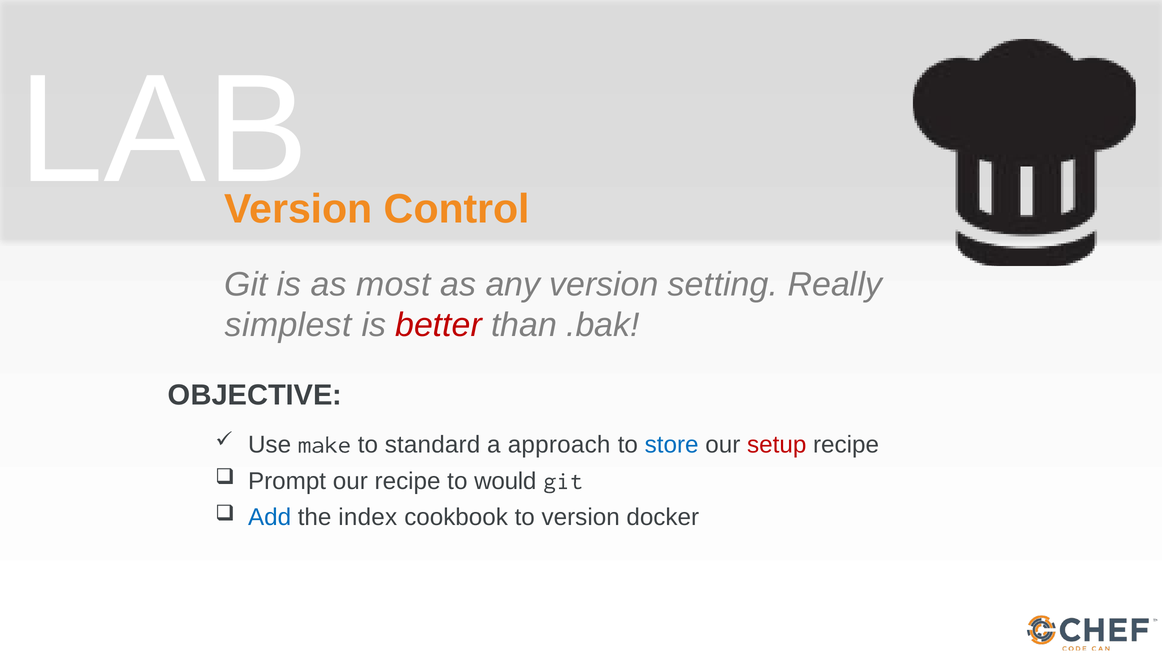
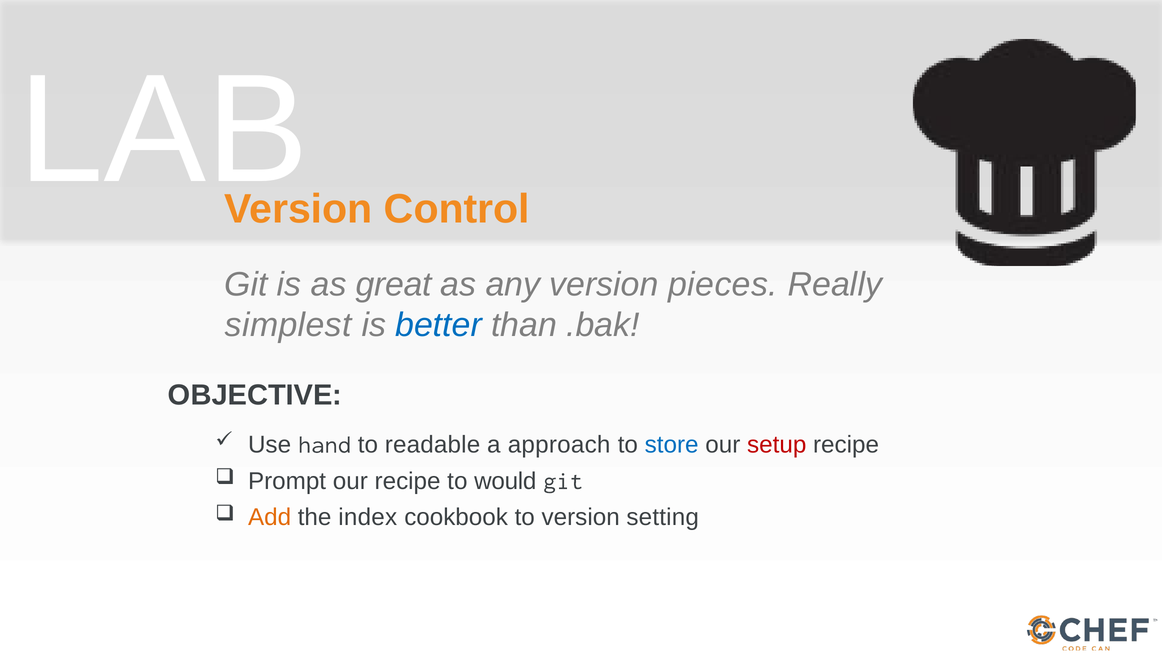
most: most -> great (394, 284)
setting: setting -> pieces (723, 284)
better colour: red -> blue (439, 325)
make: make -> hand (324, 444)
standard: standard -> readable (433, 444)
Add colour: blue -> orange (270, 517)
docker: docker -> setting (663, 517)
